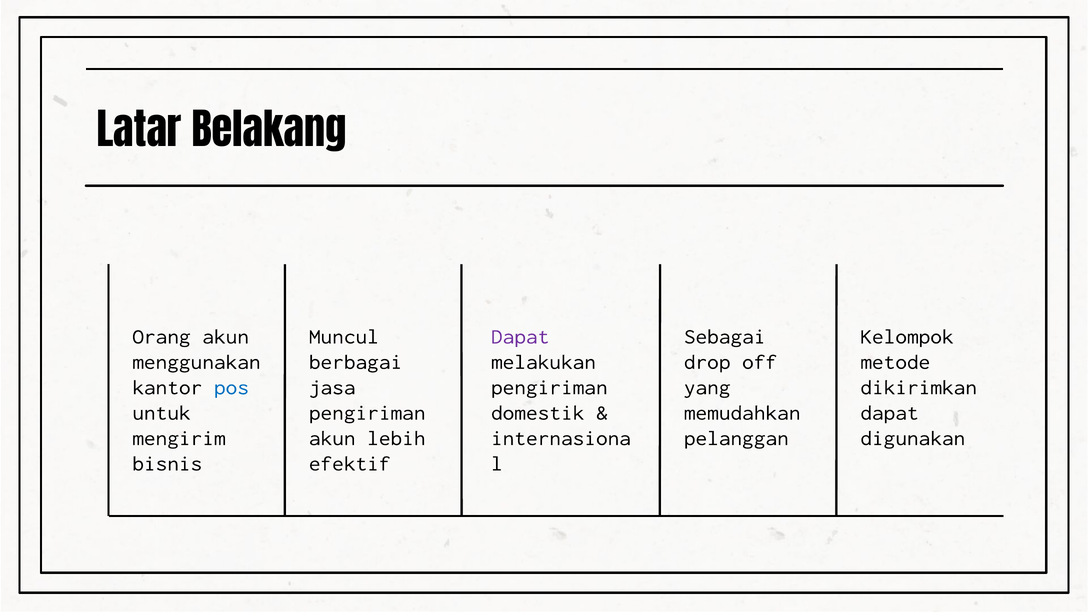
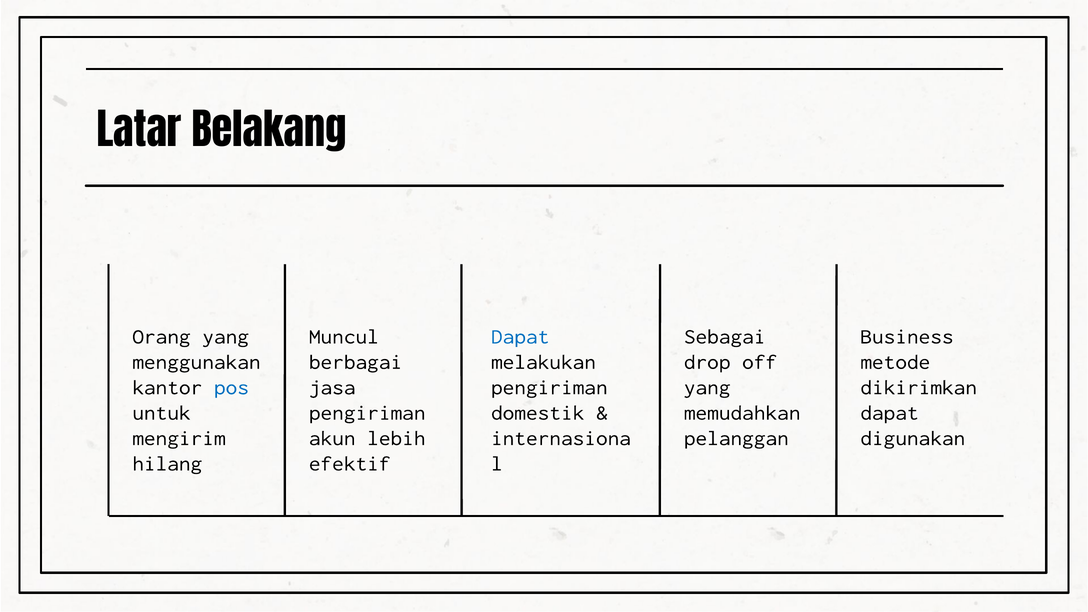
Orang akun: akun -> yang (226, 336)
Dapat colour: purple -> blue (520, 336)
Kelompok: Kelompok -> Business (907, 336)
bisnis: bisnis -> hilang (167, 463)
